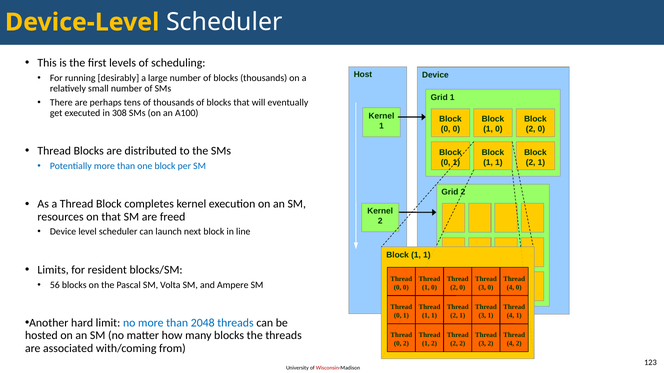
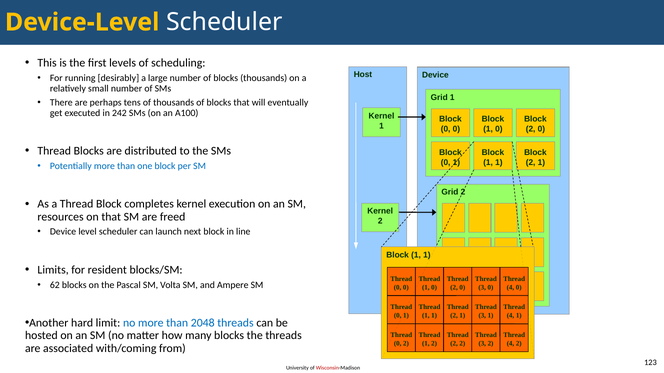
308: 308 -> 242 (119, 113)
56: 56 -> 62 (55, 285)
